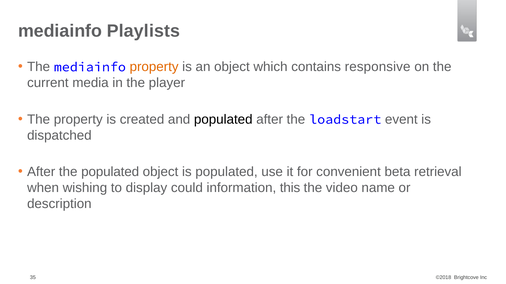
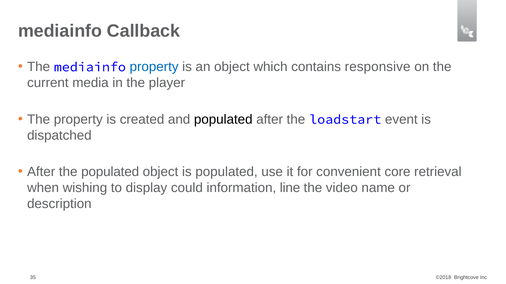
Playlists: Playlists -> Callback (144, 31)
property colour: orange -> blue (154, 67)
beta: beta -> core (397, 172)
this: this -> line (290, 188)
